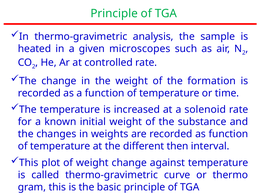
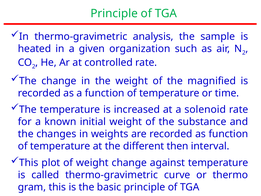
microscopes: microscopes -> organization (140, 49)
formation: formation -> magnified (212, 81)
